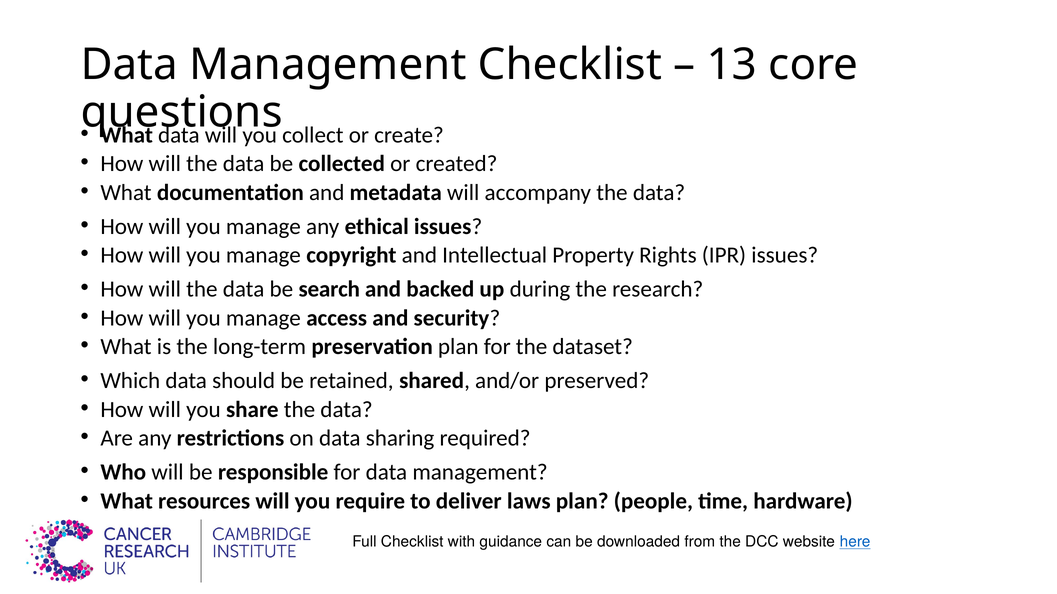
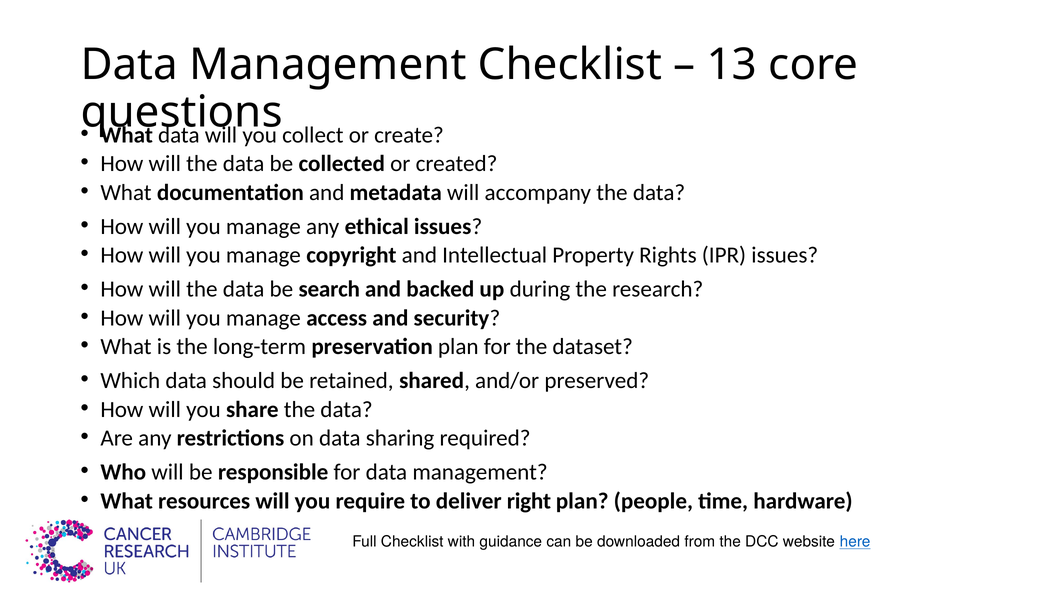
laws: laws -> right (529, 501)
